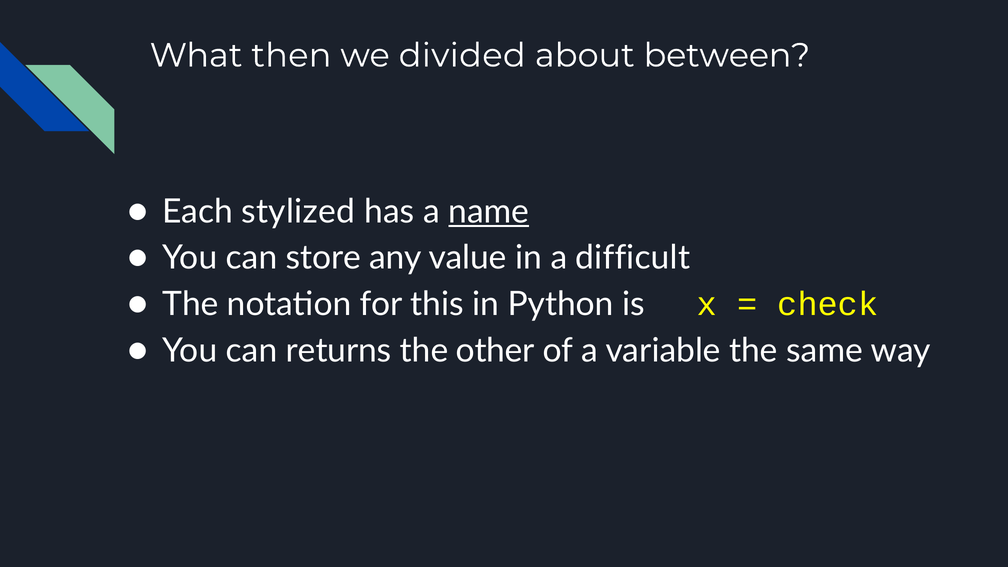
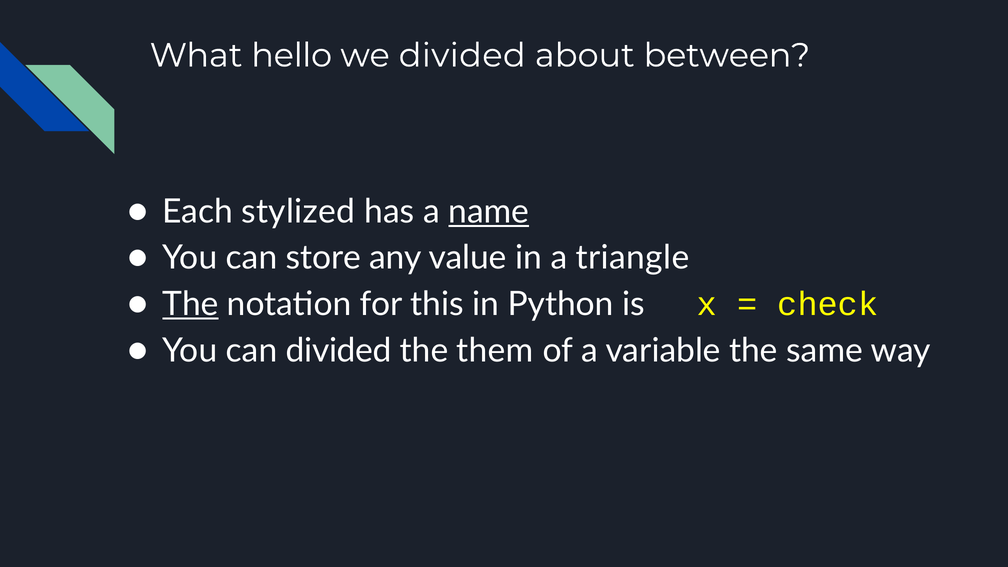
then: then -> hello (292, 55)
difficult: difficult -> triangle (633, 258)
The underline: none -> present (190, 304)
can returns: returns -> divided (339, 350)
other: other -> them (495, 350)
